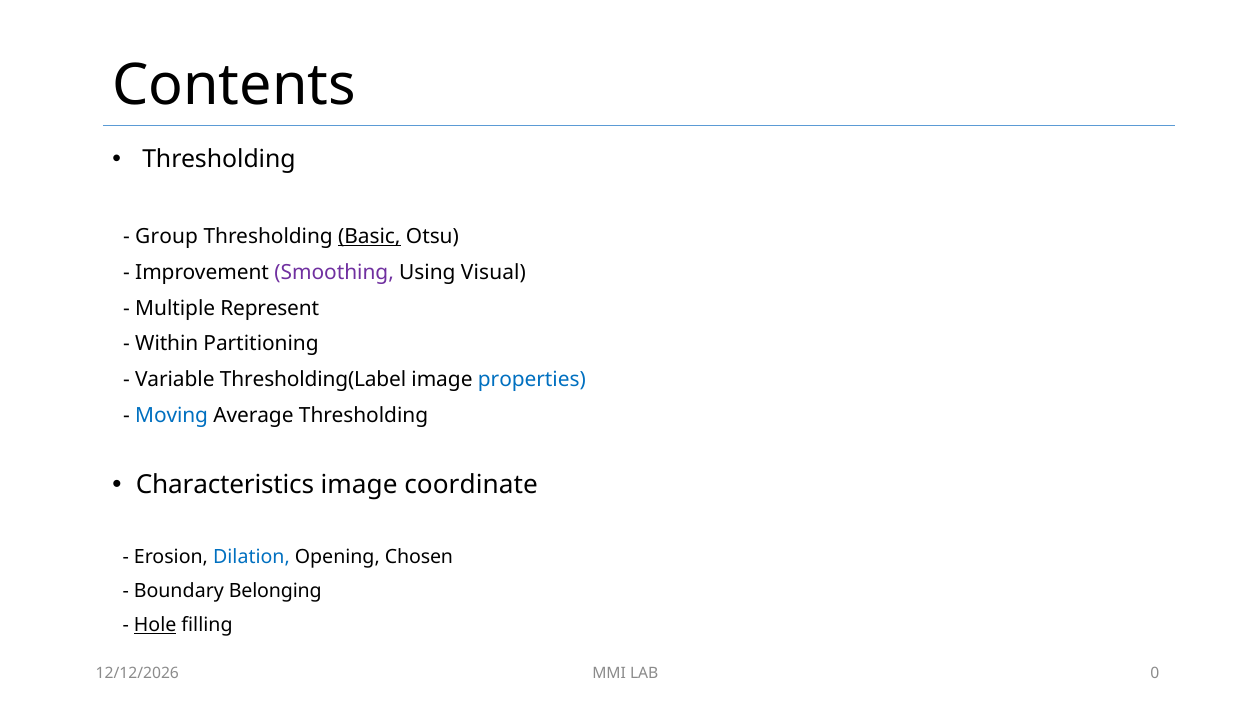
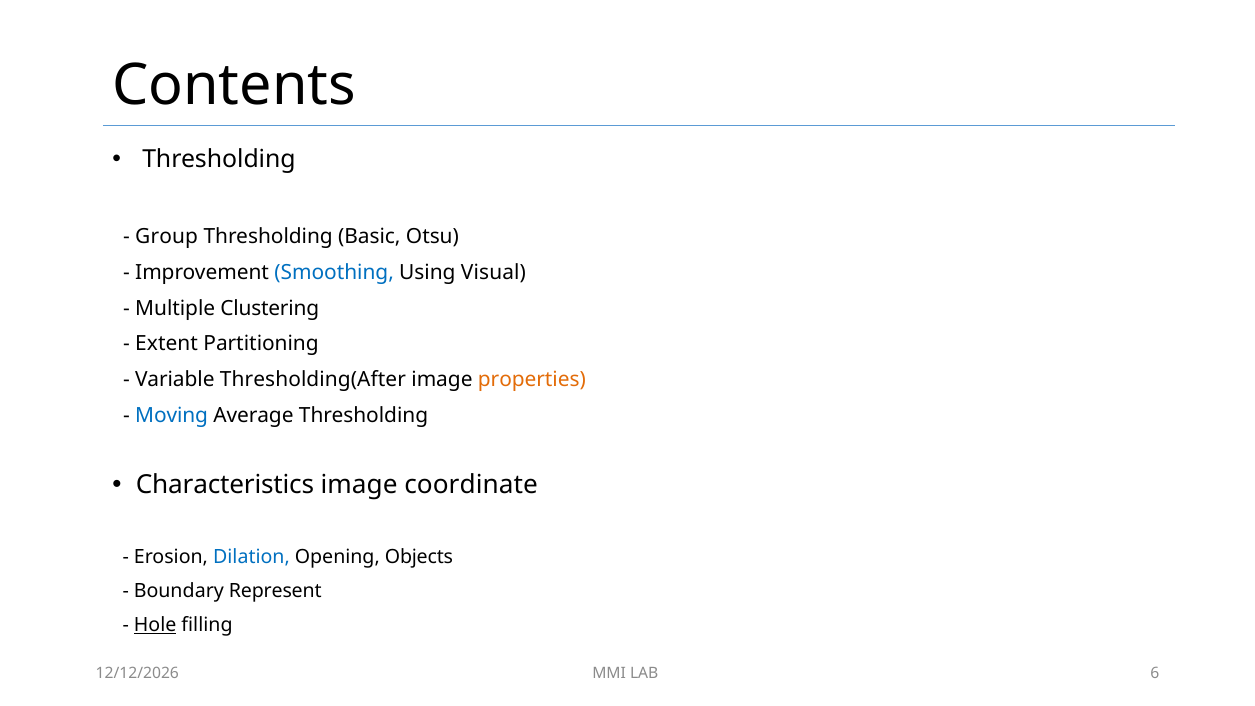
Basic underline: present -> none (369, 237)
Smoothing colour: purple -> blue (334, 272)
Represent: Represent -> Clustering (270, 308)
Within: Within -> Extent (167, 344)
Thresholding(Label: Thresholding(Label -> Thresholding(After (313, 379)
properties colour: blue -> orange (532, 379)
Chosen: Chosen -> Objects (419, 557)
Belonging: Belonging -> Represent (275, 591)
0: 0 -> 6 (1155, 673)
